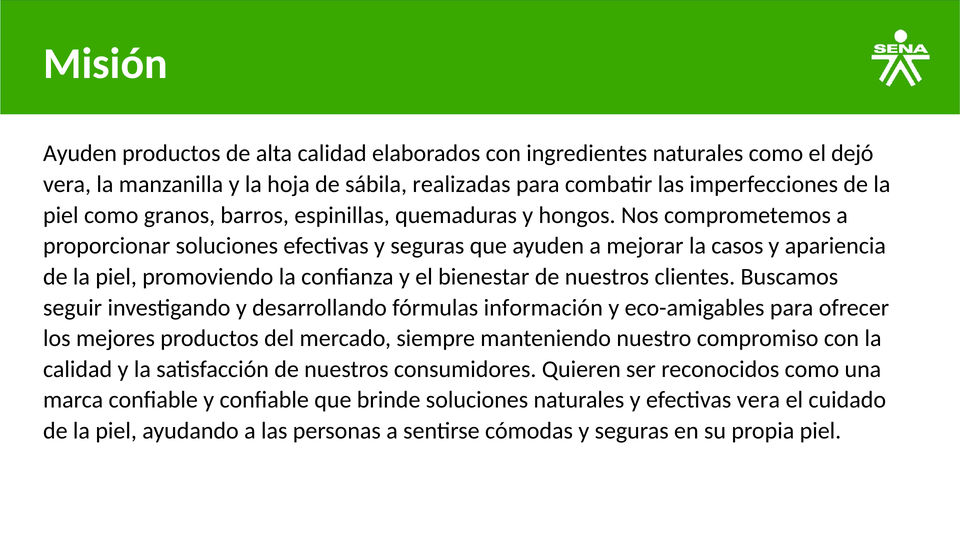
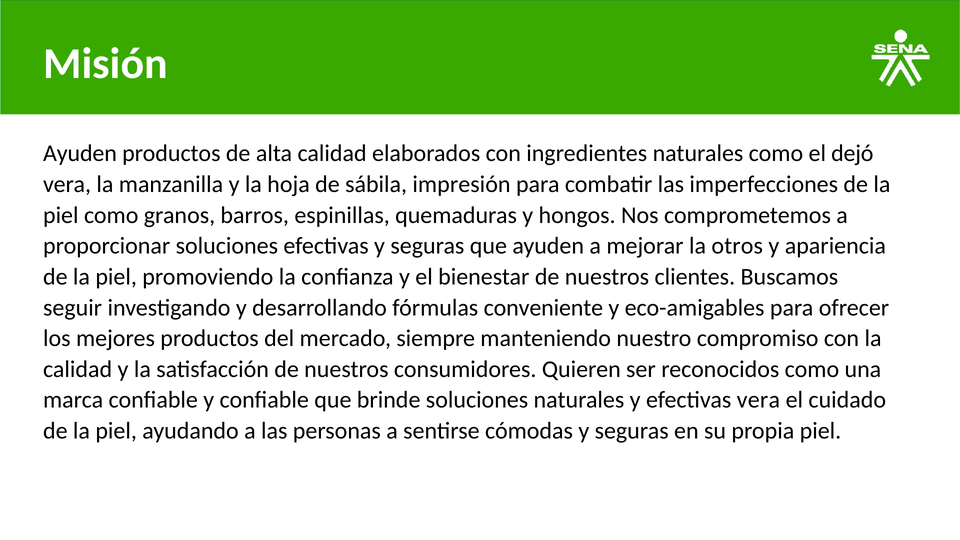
realizadas: realizadas -> impresión (462, 184)
casos: casos -> otros (737, 246)
información: información -> conveniente (543, 308)
